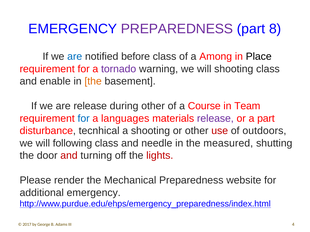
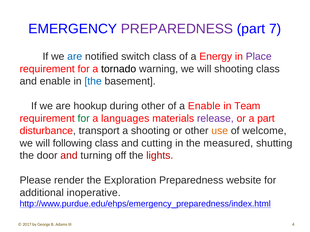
8: 8 -> 7 (275, 29)
before: before -> switch (136, 57)
Among: Among -> Energy (216, 57)
Place colour: black -> purple (259, 57)
tornado colour: purple -> black (119, 69)
the colour: orange -> blue (93, 81)
are release: release -> hookup (90, 106)
a Course: Course -> Enable (204, 106)
for colour: blue -> green (84, 119)
tecnhical: tecnhical -> transport (99, 131)
use colour: red -> orange (220, 131)
outdoors: outdoors -> welcome (264, 131)
needle: needle -> cutting (157, 143)
Mechanical: Mechanical -> Exploration (130, 181)
additional emergency: emergency -> inoperative (94, 193)
